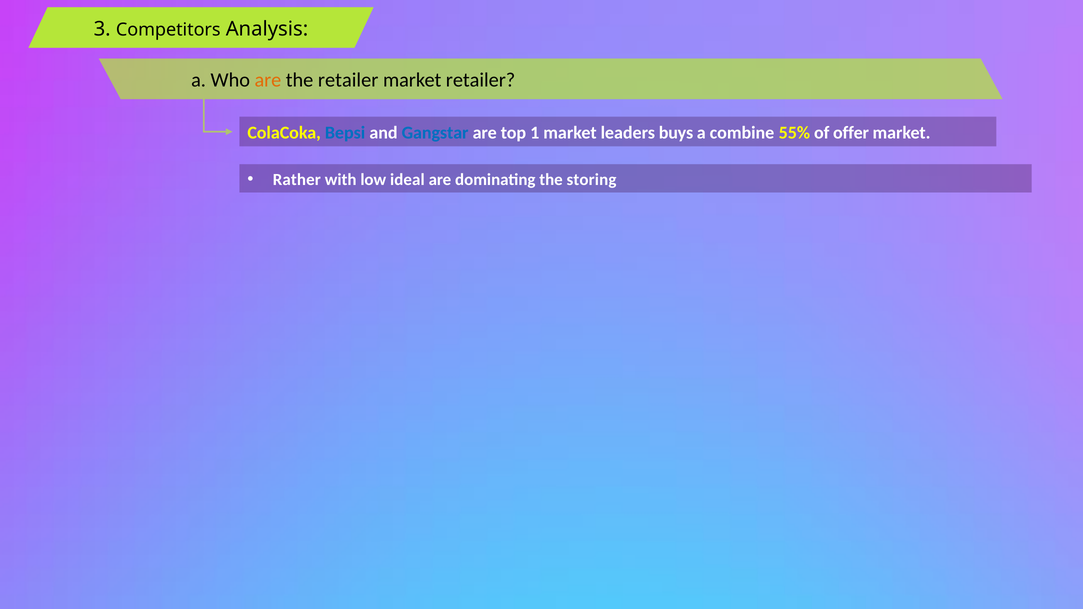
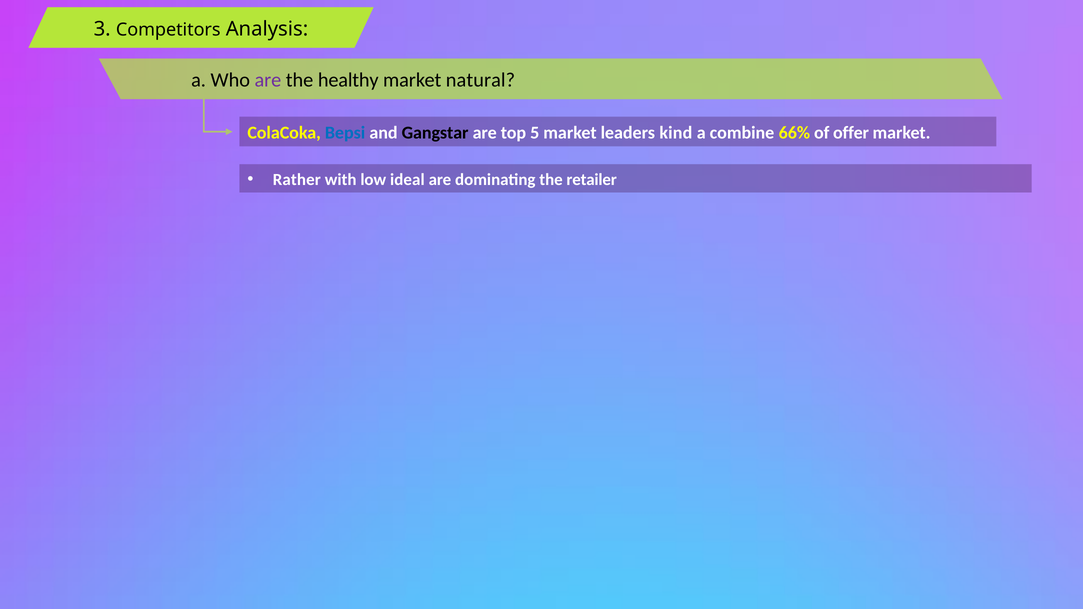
are colour: orange -> purple (268, 80)
the retailer: retailer -> healthy (348, 80)
market retailer: retailer -> natural (480, 80)
Gangstar colour: blue -> black (435, 133)
1: 1 -> 5 (535, 133)
buys: buys -> kind (676, 133)
55%: 55% -> 66% (794, 133)
storing: storing -> retailer (592, 180)
